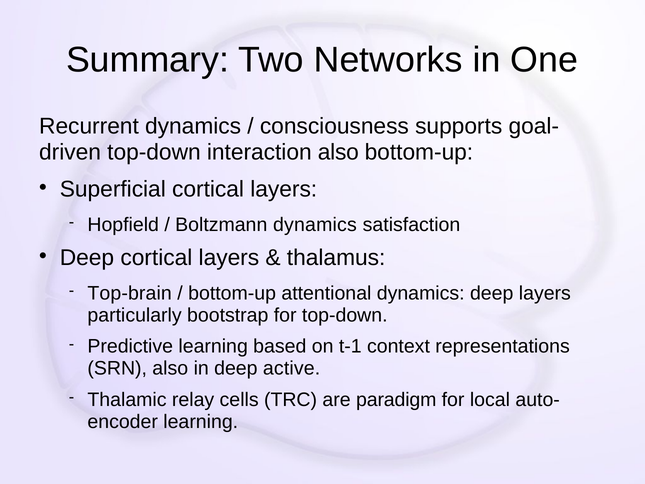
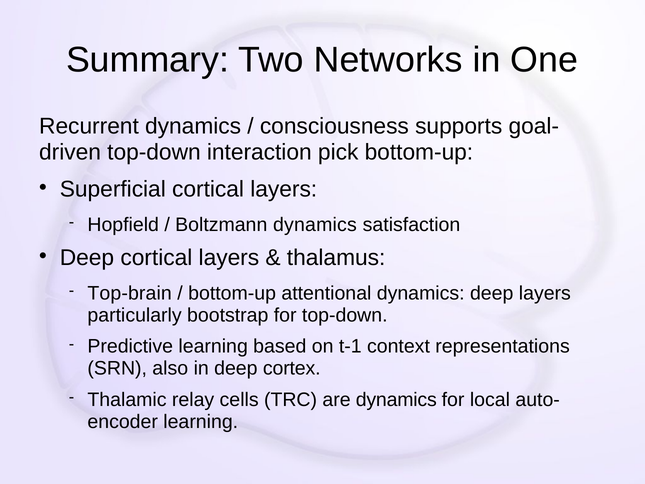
interaction also: also -> pick (338, 152)
active: active -> cortex (292, 368)
are paradigm: paradigm -> dynamics (396, 400)
